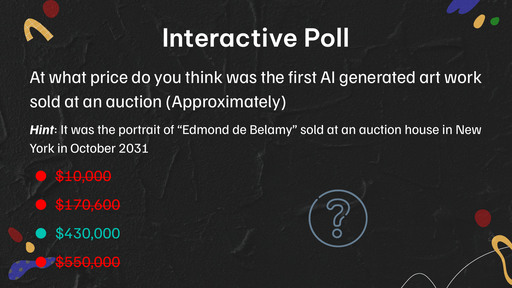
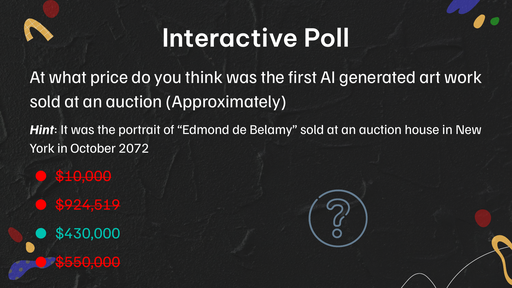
2031: 2031 -> 2072 (134, 148)
$170,600: $170,600 -> $924,519 (88, 205)
